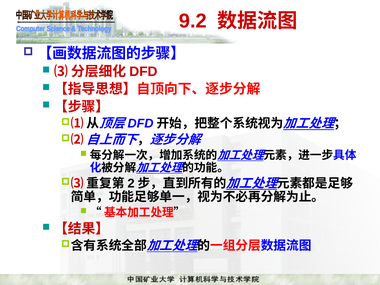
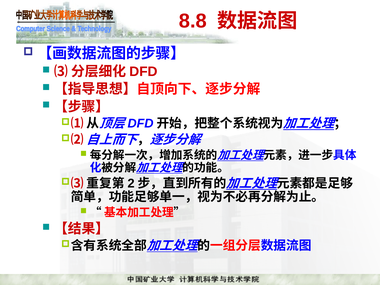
9.2: 9.2 -> 8.8 (193, 21)
